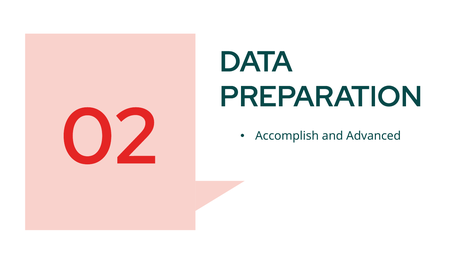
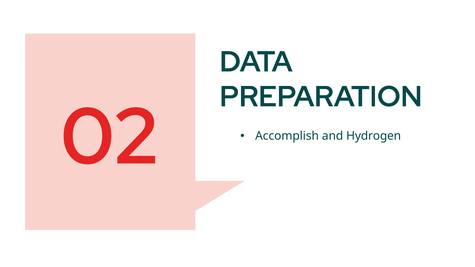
Advanced: Advanced -> Hydrogen (374, 136)
